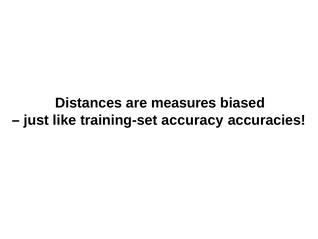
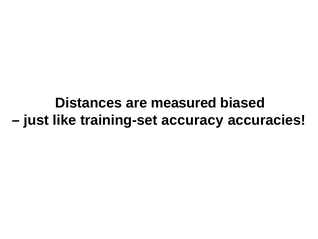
measures: measures -> measured (184, 103)
